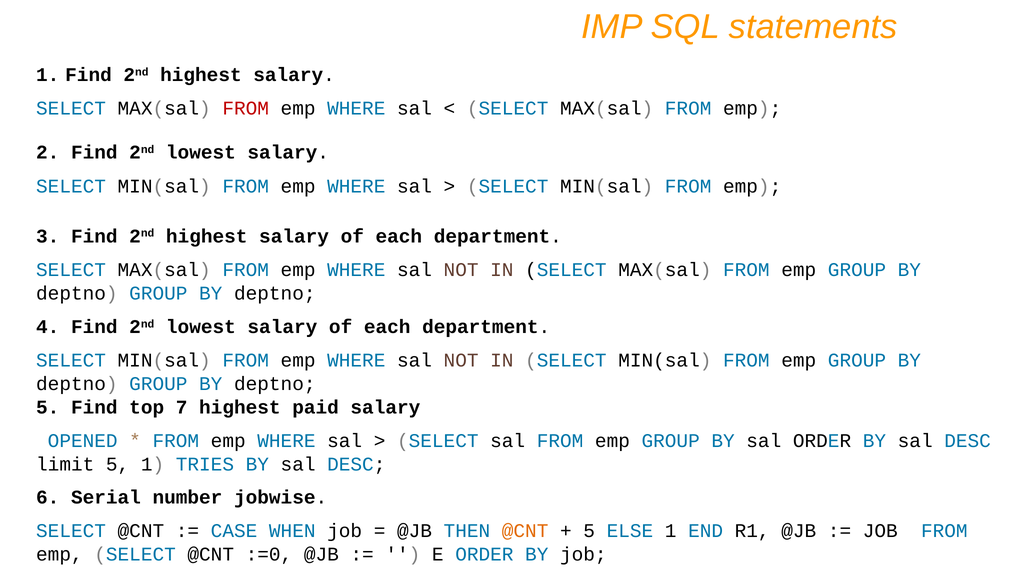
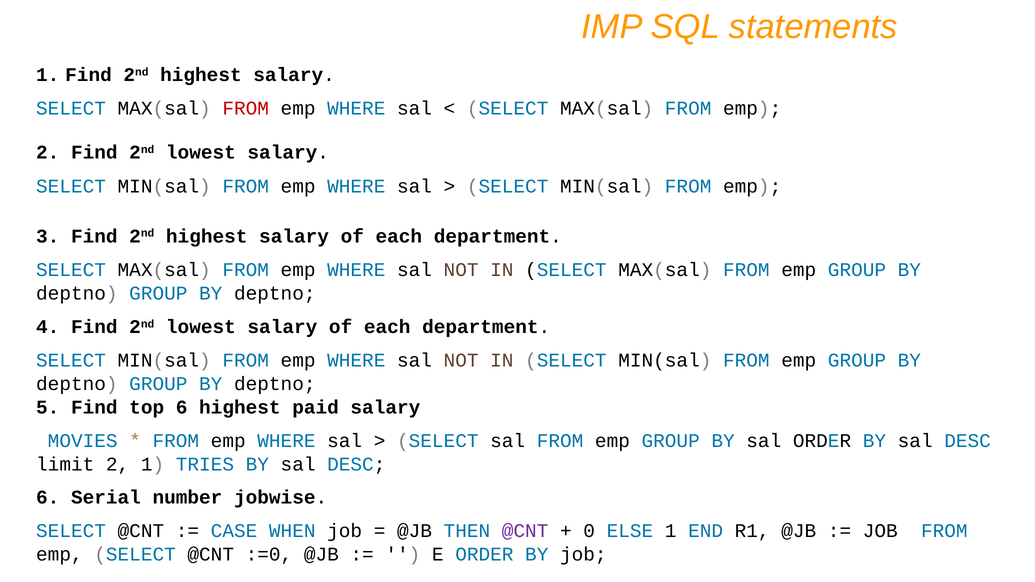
top 7: 7 -> 6 (182, 408)
OPENED: OPENED -> MOVIES (83, 441)
limit 5: 5 -> 2 (118, 465)
@CNT colour: orange -> purple (525, 531)
5: 5 -> 0 (589, 531)
